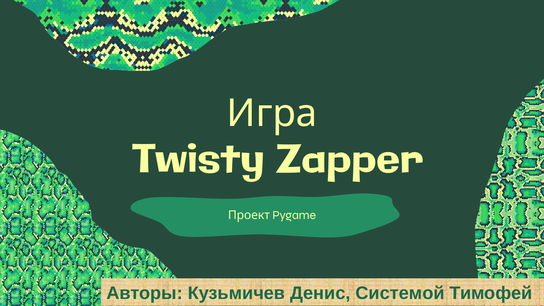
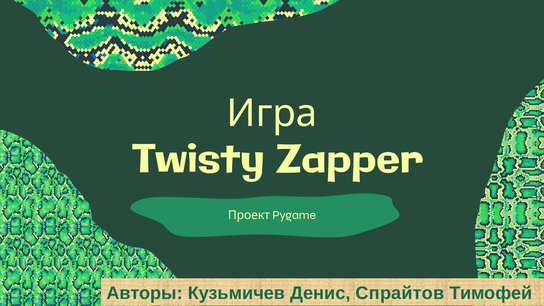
Системой: Системой -> Спрайтов (400, 293)
